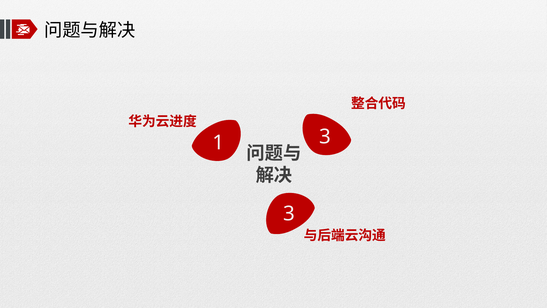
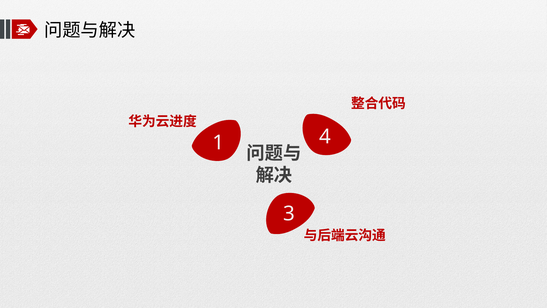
1 3: 3 -> 4 (325, 137)
